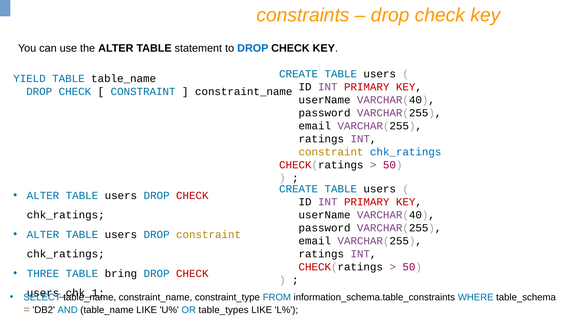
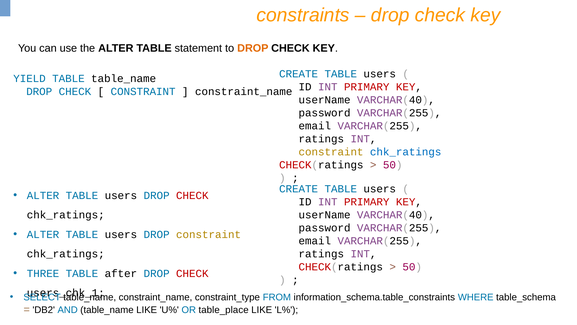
DROP colour: blue -> orange (253, 48)
bring: bring -> after (121, 273)
table_types: table_types -> table_place (224, 310)
